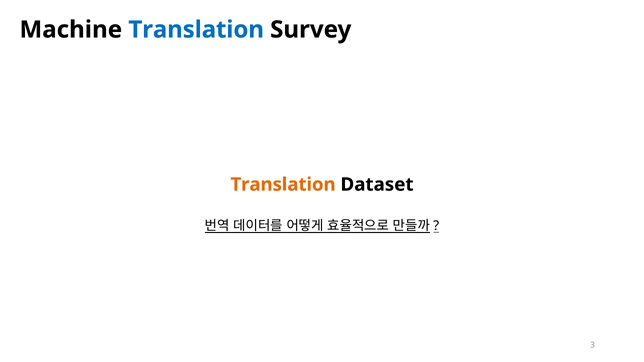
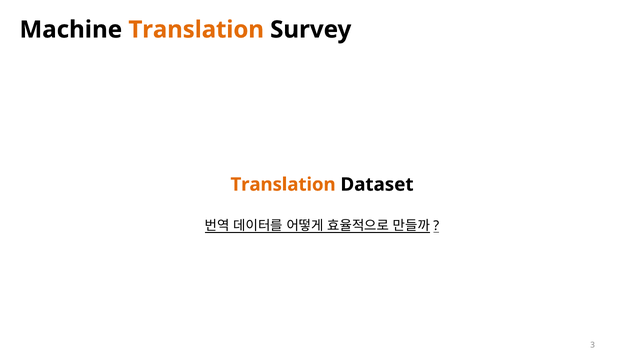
Translation colour: blue -> orange (196, 30)
